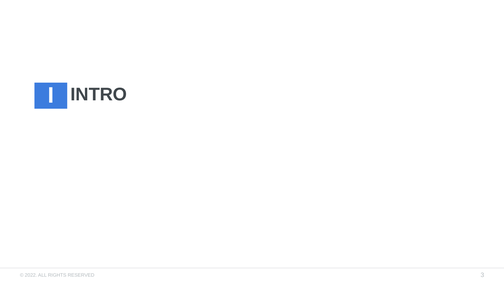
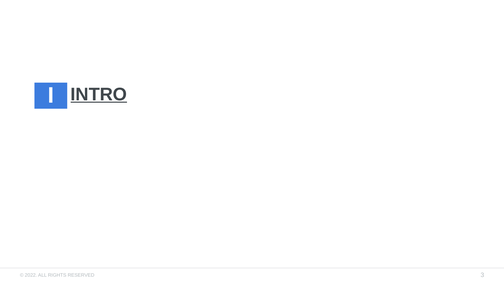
INTRO underline: none -> present (99, 94)
